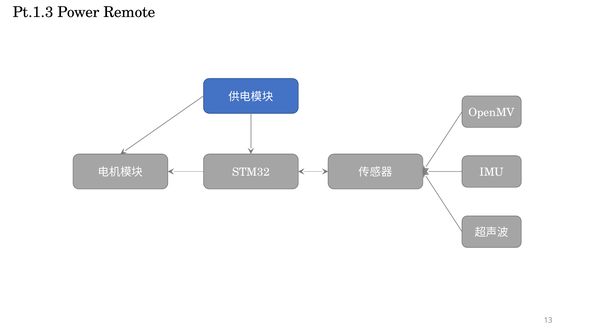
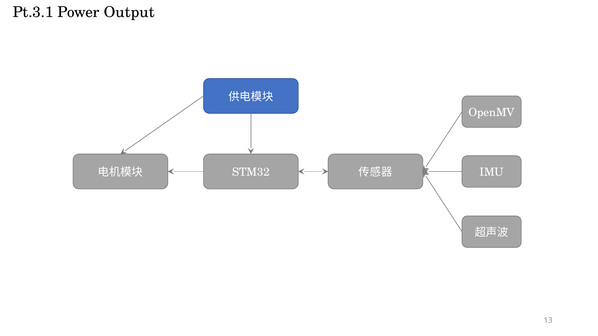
Pt.1.3: Pt.1.3 -> Pt.3.1 (33, 12)
Remote: Remote -> Output (129, 12)
